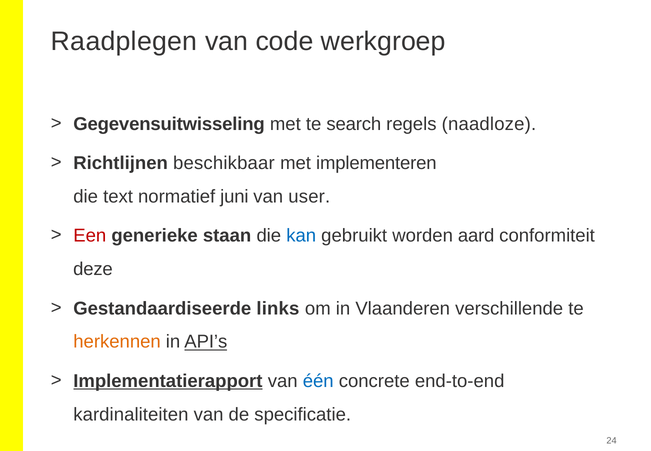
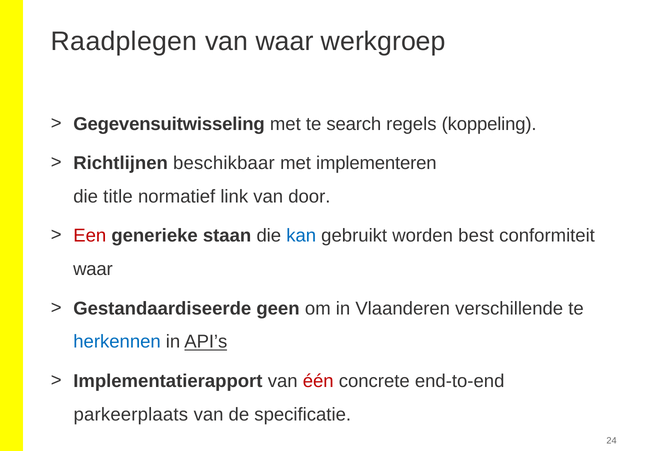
van code: code -> waar (285, 41)
naadloze: naadloze -> koppeling (489, 124)
text: text -> title (118, 196)
juni: juni -> link (234, 196)
user: user -> door (309, 196)
aard: aard -> best (476, 236)
deze: deze -> waar (93, 269)
links: links -> geen (278, 308)
herkennen colour: orange -> blue (117, 342)
Implementatierapport underline: present -> none (168, 381)
één colour: blue -> red (318, 381)
kardinaliteiten: kardinaliteiten -> parkeerplaats (131, 414)
